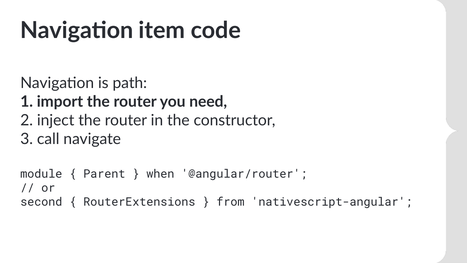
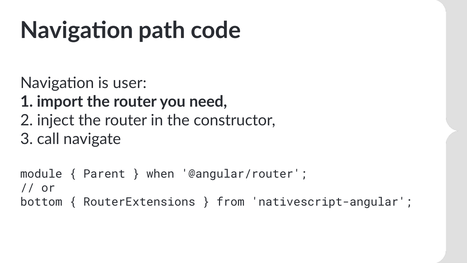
item: item -> path (162, 30)
path: path -> user (130, 83)
second: second -> bottom (41, 202)
